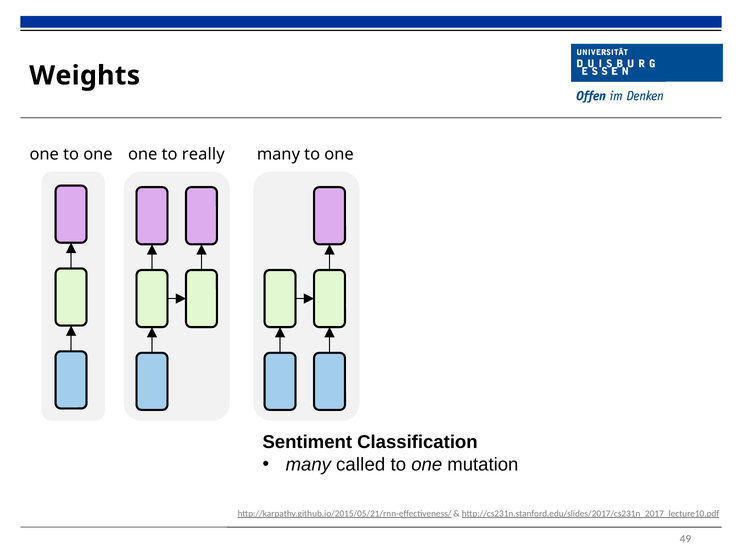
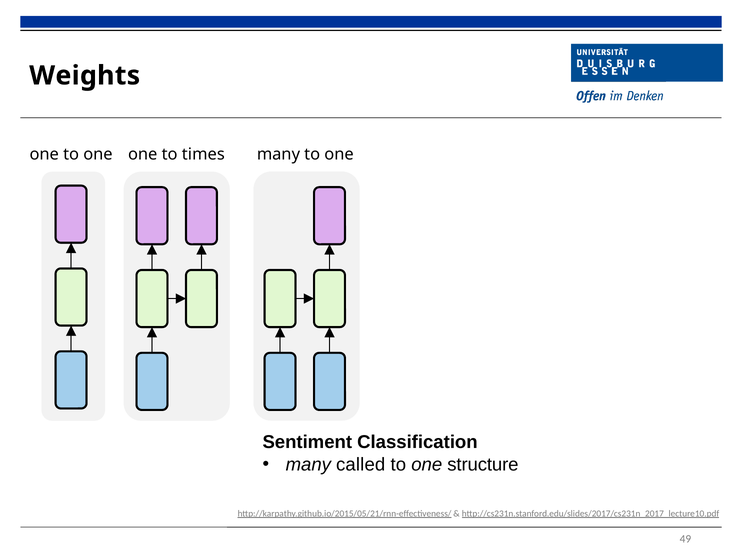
really: really -> times (203, 154)
mutation: mutation -> structure (483, 464)
